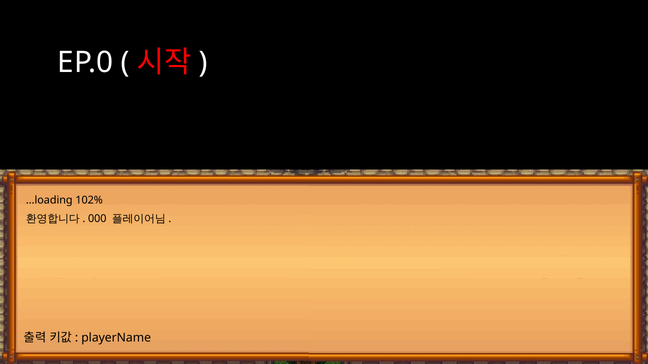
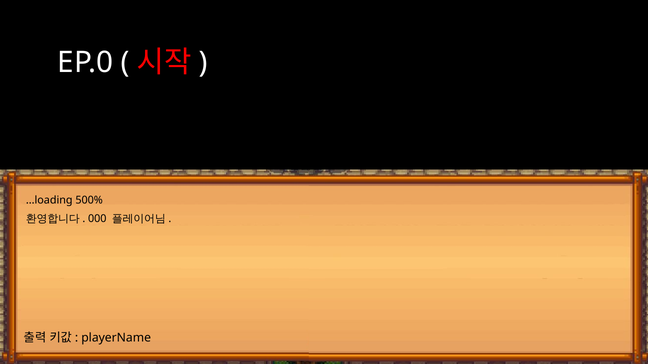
102%: 102% -> 500% (89, 201)
